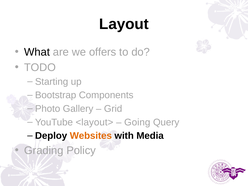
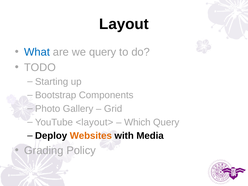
What colour: black -> blue (37, 52)
we offers: offers -> query (103, 52)
Going: Going -> Which (137, 122)
